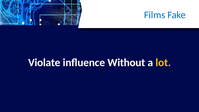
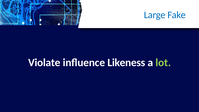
Films: Films -> Large (155, 15)
Without: Without -> Likeness (126, 63)
lot colour: yellow -> light green (163, 63)
